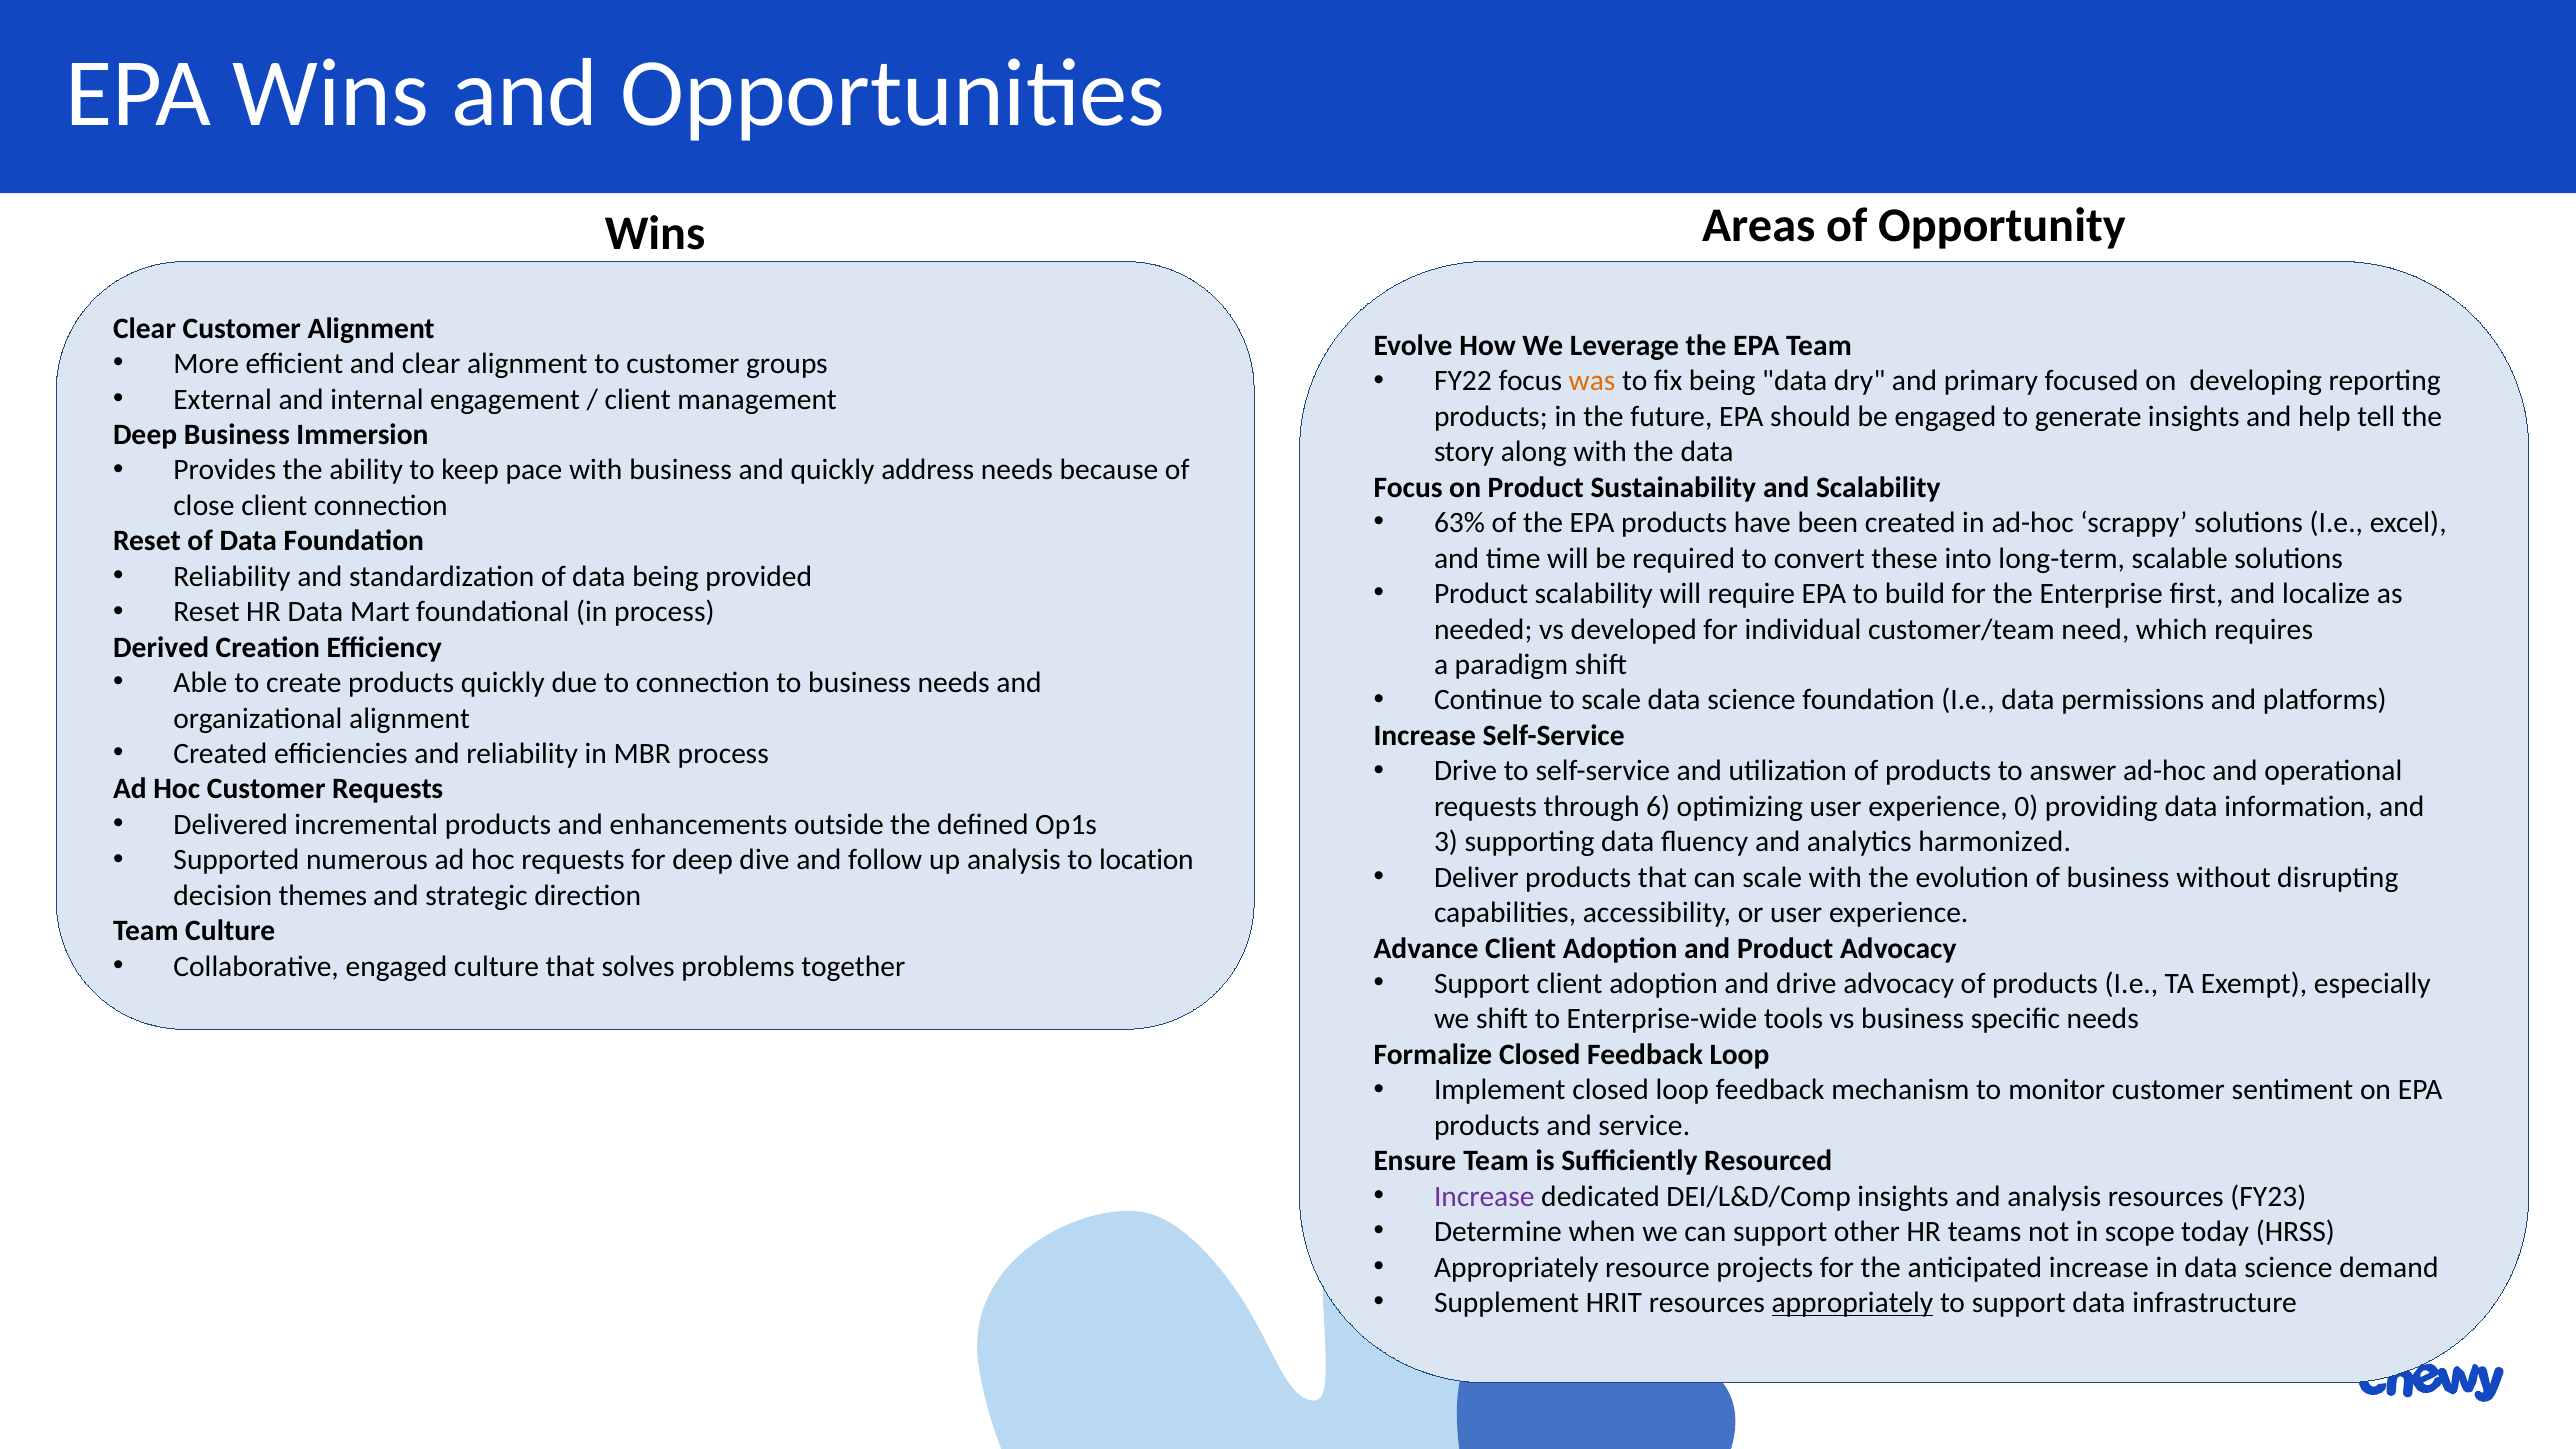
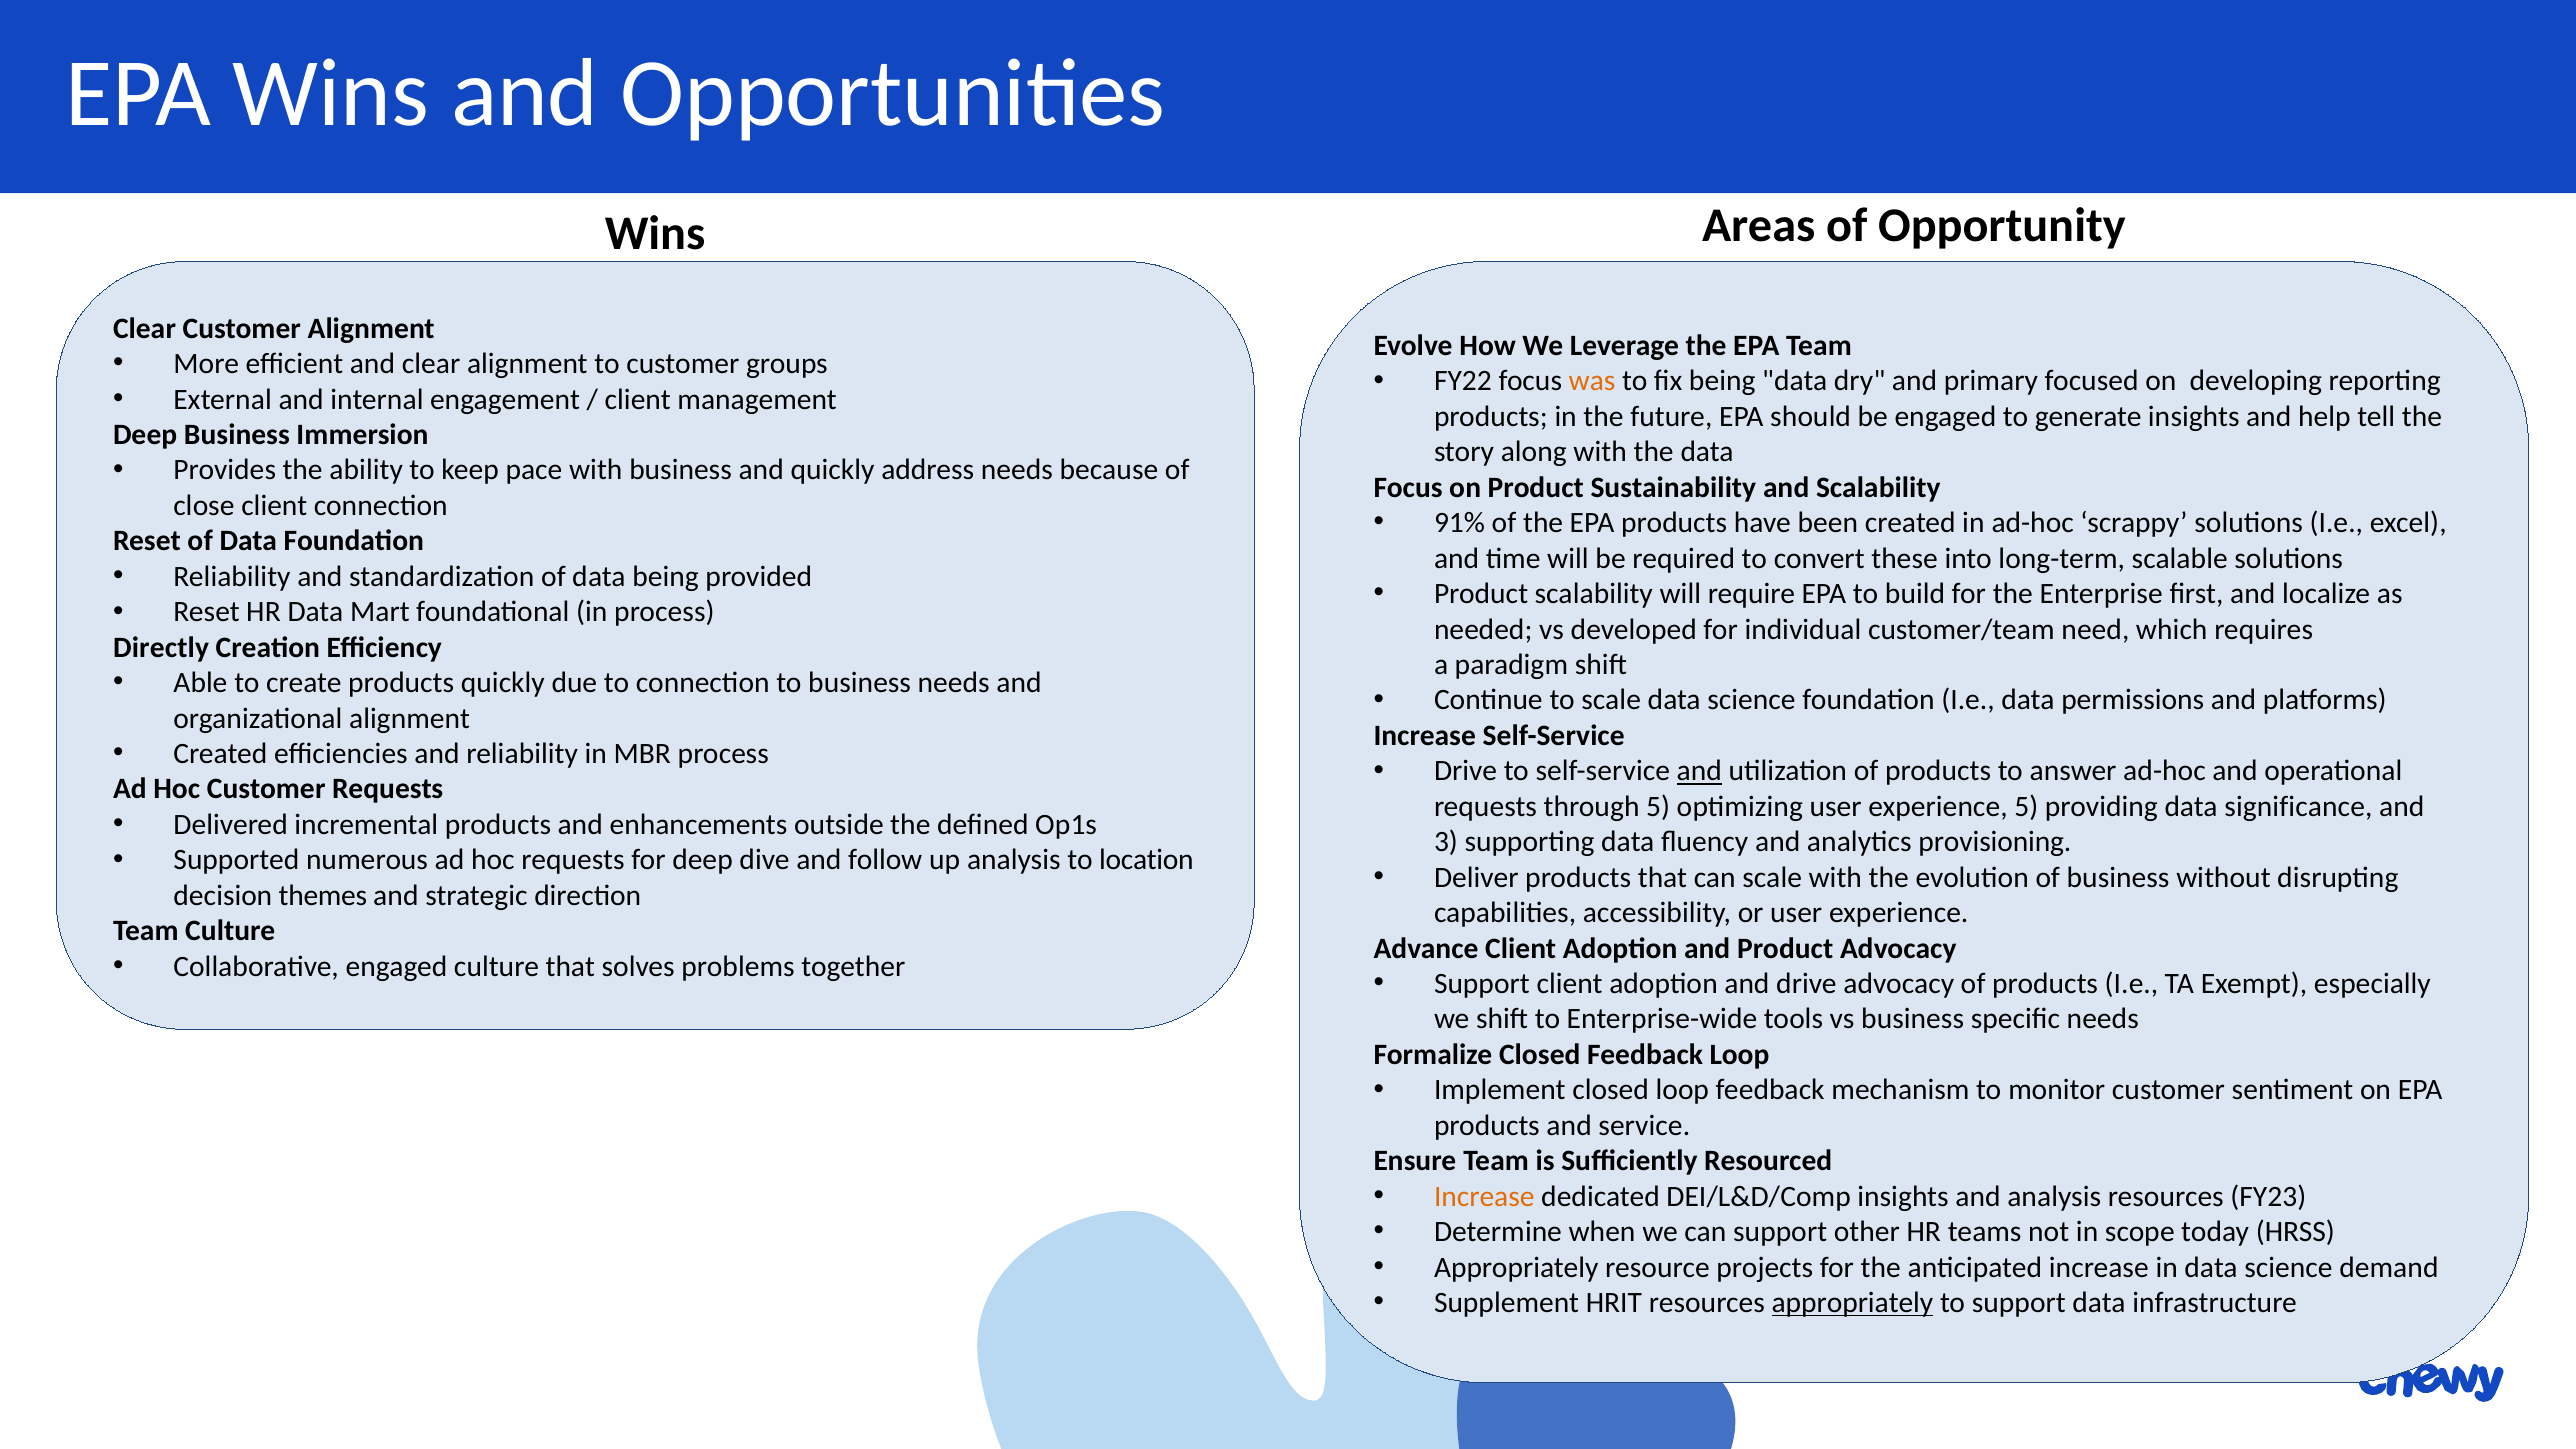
63%: 63% -> 91% (1459, 523)
Derived: Derived -> Directly (161, 647)
and underline: none -> present (1699, 771)
through 6: 6 -> 5 (1658, 806)
experience 0: 0 -> 5 (2026, 806)
information: information -> significance (2298, 806)
harmonized: harmonized -> provisioning (1995, 842)
Increase colour: purple -> orange (1484, 1196)
